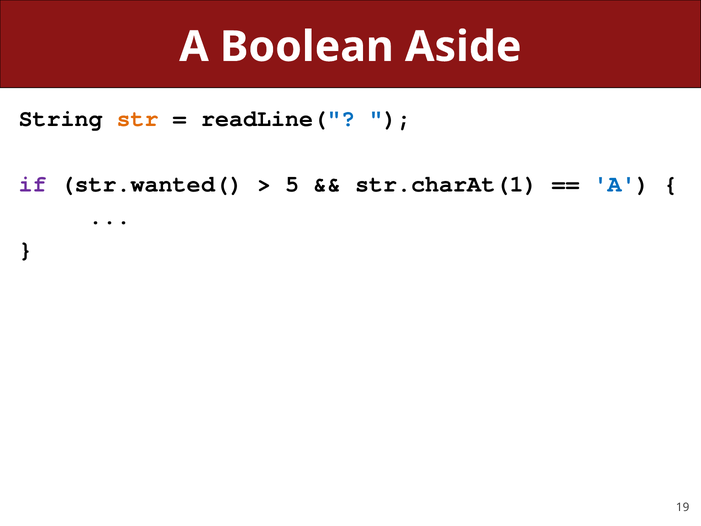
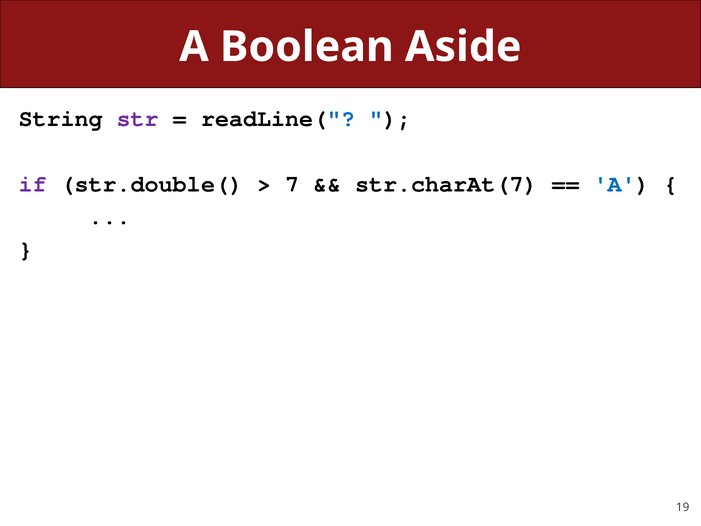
str colour: orange -> purple (138, 118)
str.wanted(: str.wanted( -> str.double( (152, 184)
5: 5 -> 7 (292, 184)
str.charAt(1: str.charAt(1 -> str.charAt(7 (446, 184)
